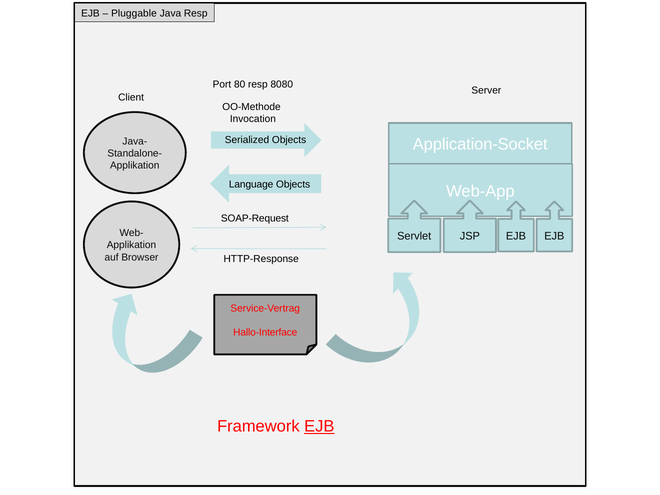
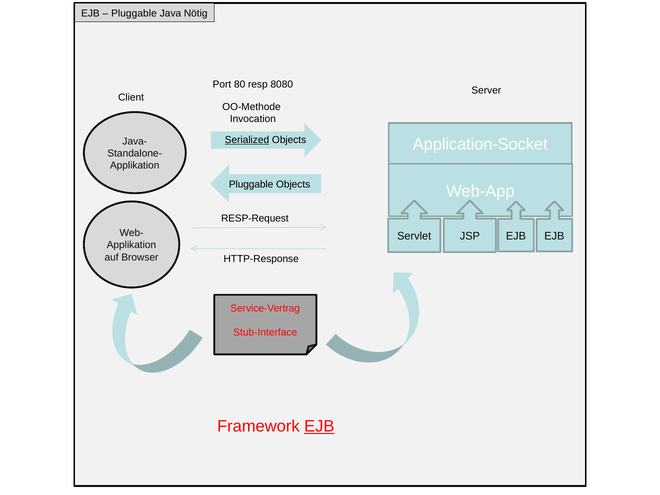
Java Resp: Resp -> Nötig (196, 13)
Serialized underline: none -> present (247, 140)
Language: Language -> Pluggable (251, 184)
SOAP-Request: SOAP-Request -> RESP-Request (255, 218)
Hallo-Interface: Hallo-Interface -> Stub-Interface (265, 332)
